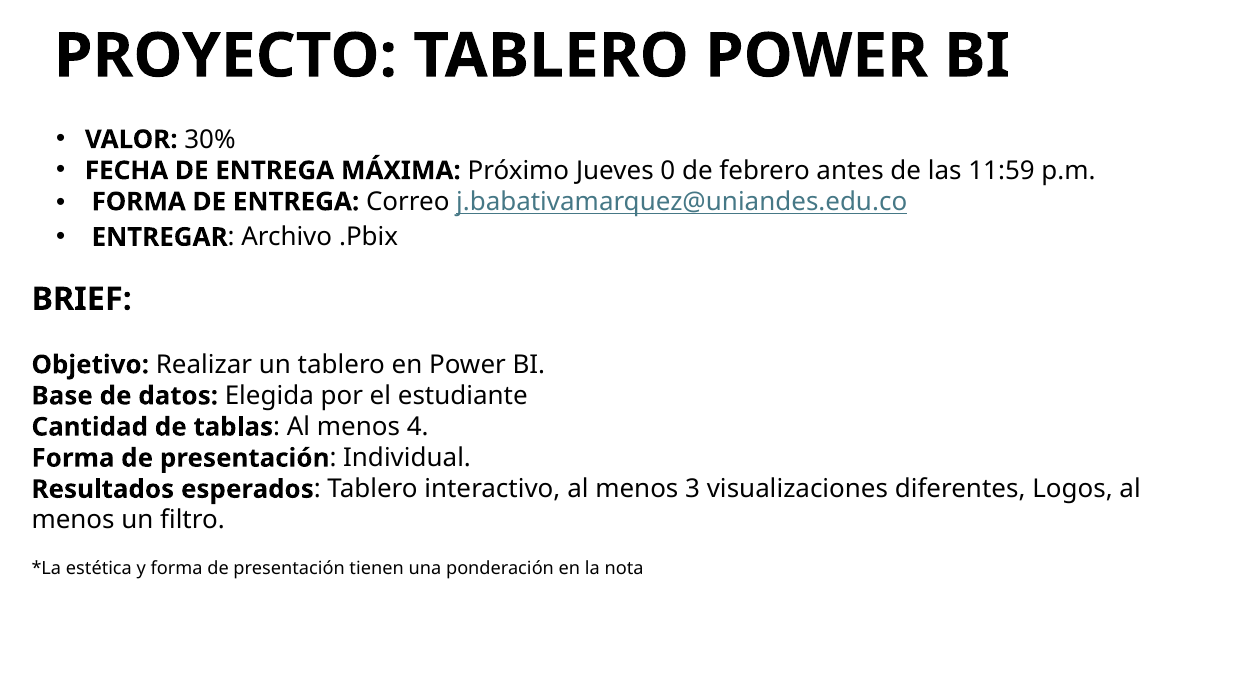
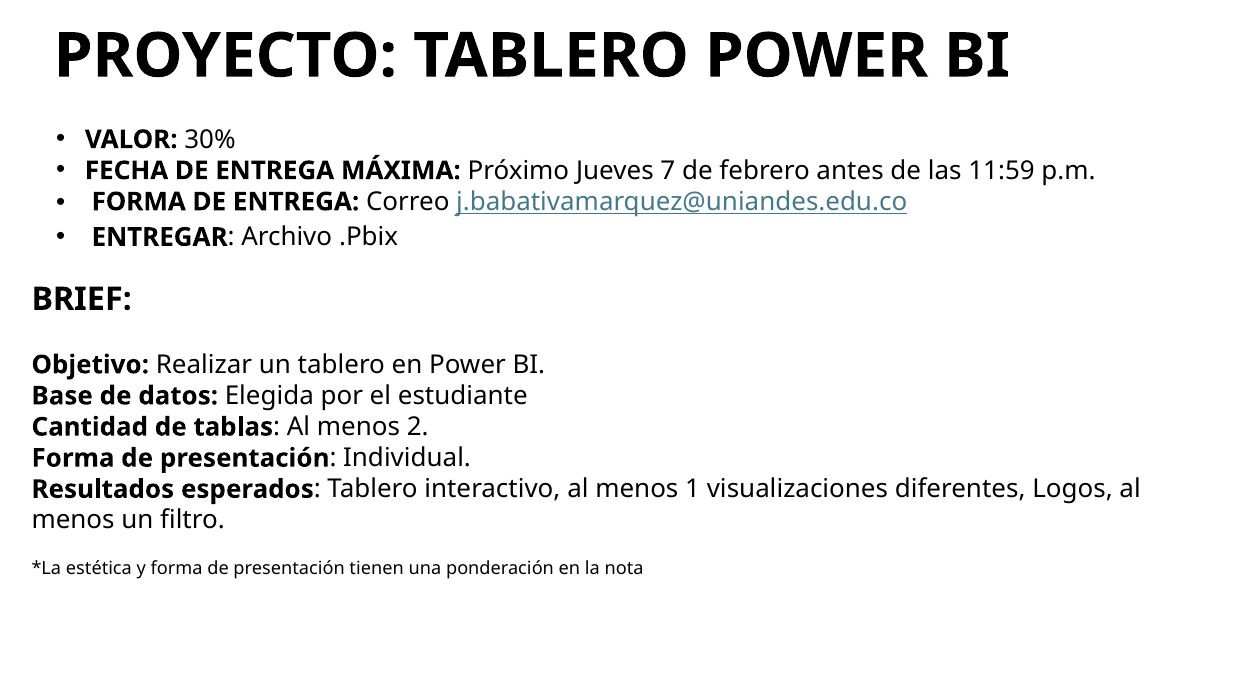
0: 0 -> 7 (668, 171)
4: 4 -> 2 (418, 427)
3: 3 -> 1 (693, 489)
